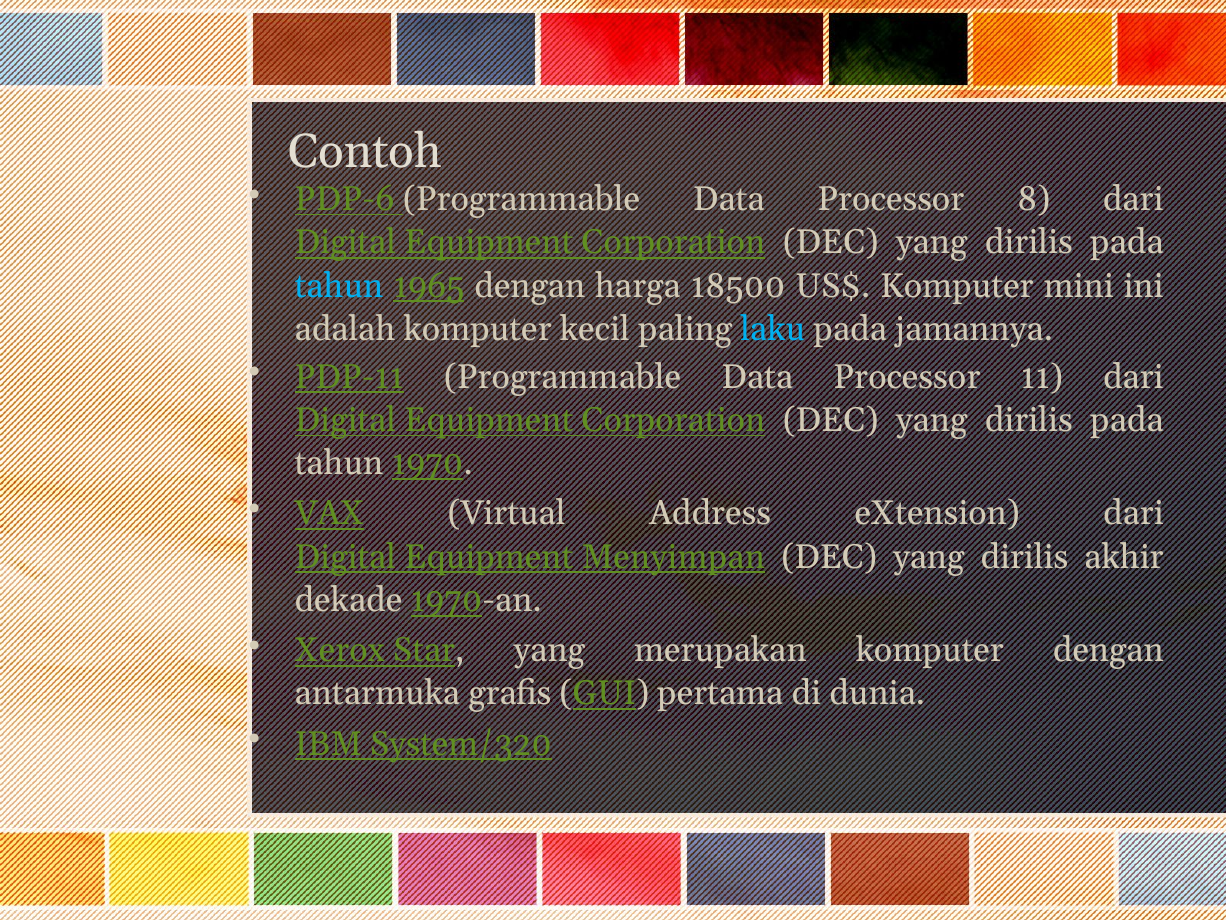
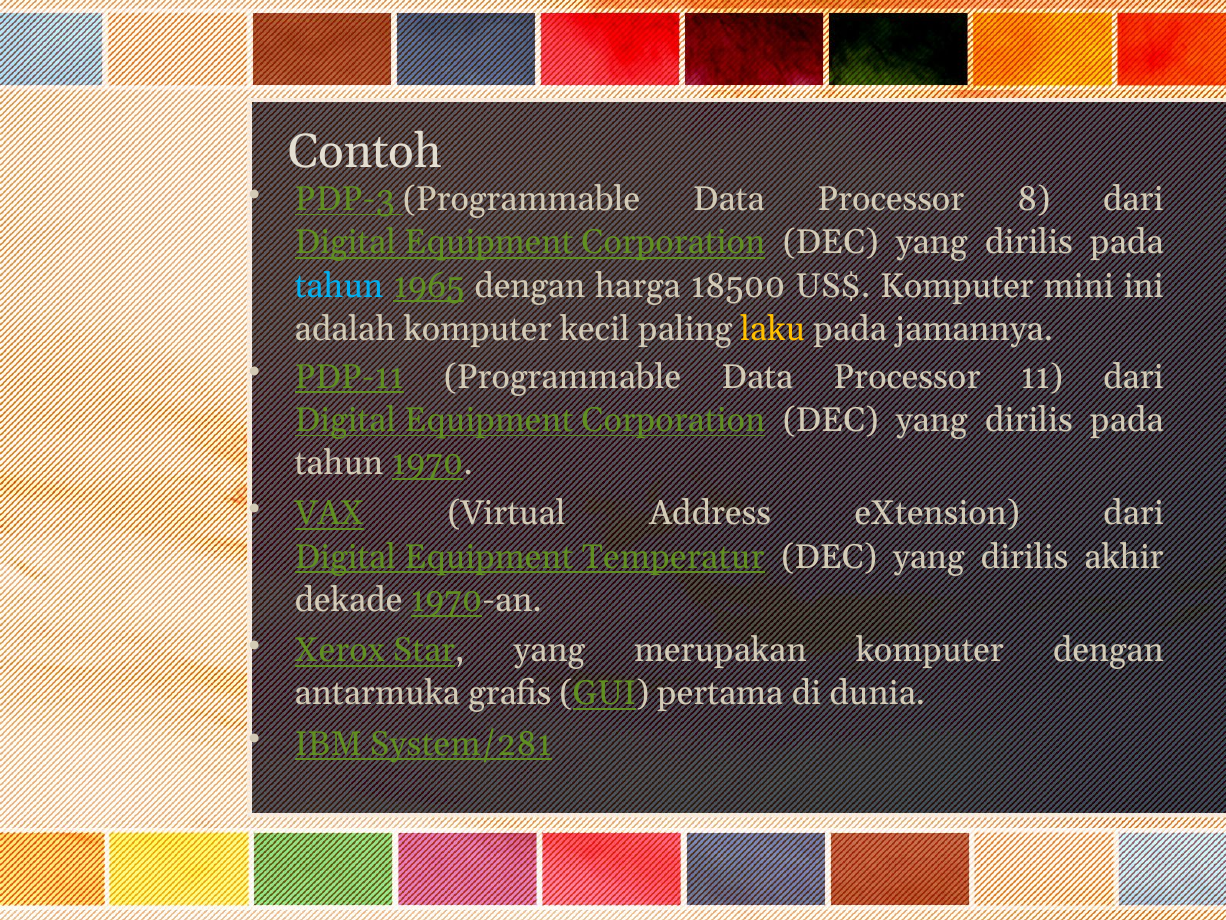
PDP-6: PDP-6 -> PDP-3 (345, 199)
laku colour: light blue -> yellow (773, 329)
Menyimpan: Menyimpan -> Temperatur (673, 557)
System/320: System/320 -> System/281 (461, 743)
